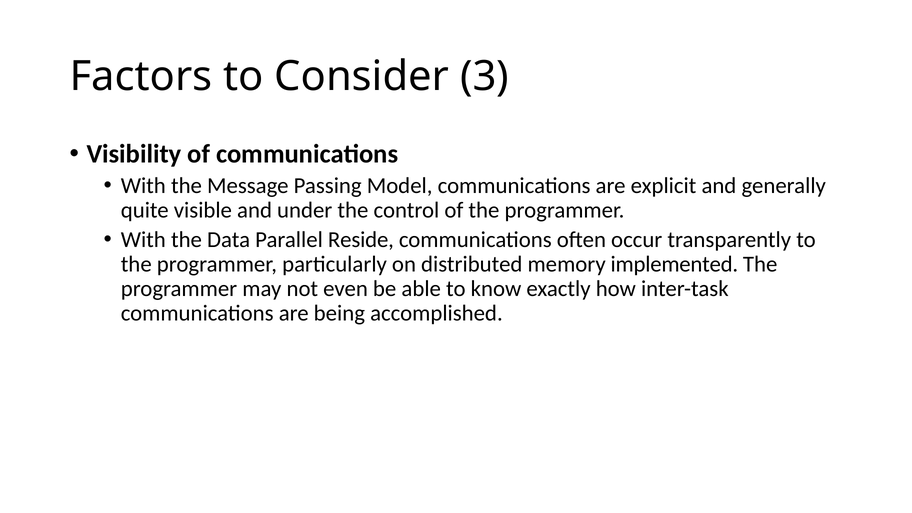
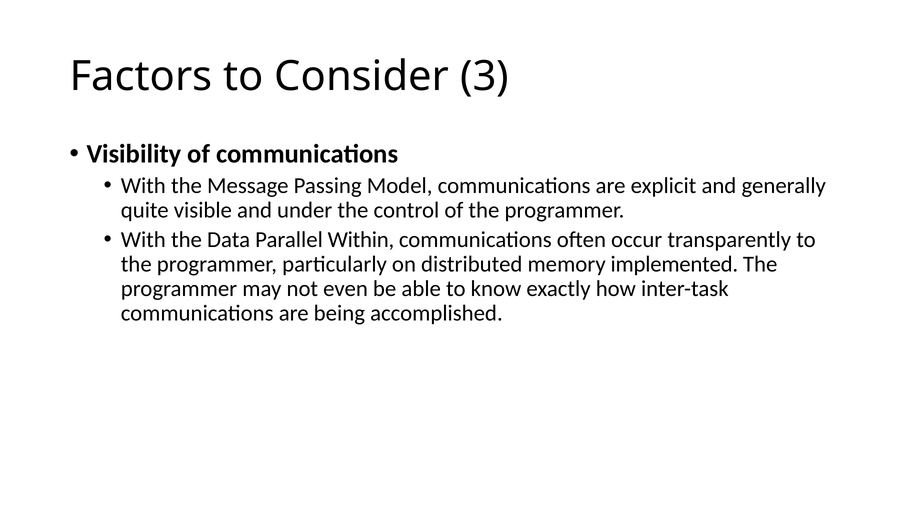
Reside: Reside -> Within (361, 240)
